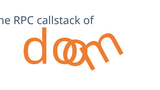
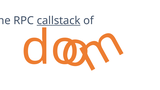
callstack underline: none -> present (59, 21)
